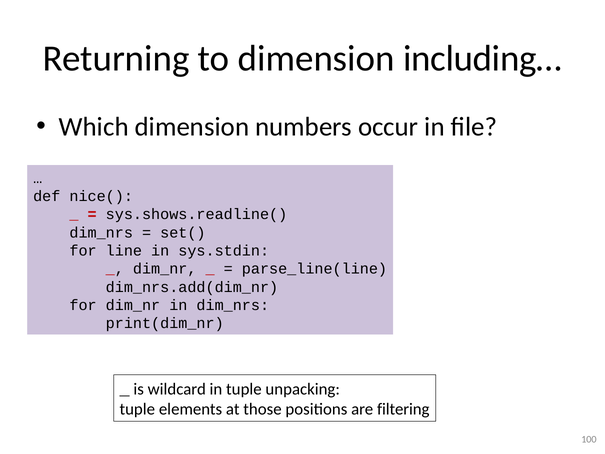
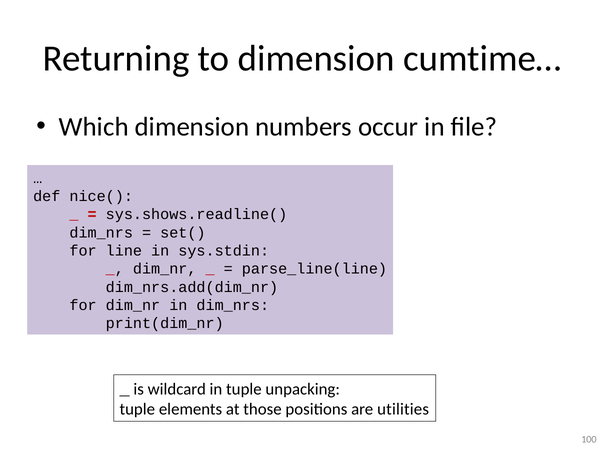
including…: including… -> cumtime… (482, 59)
filtering: filtering -> utilities (403, 409)
